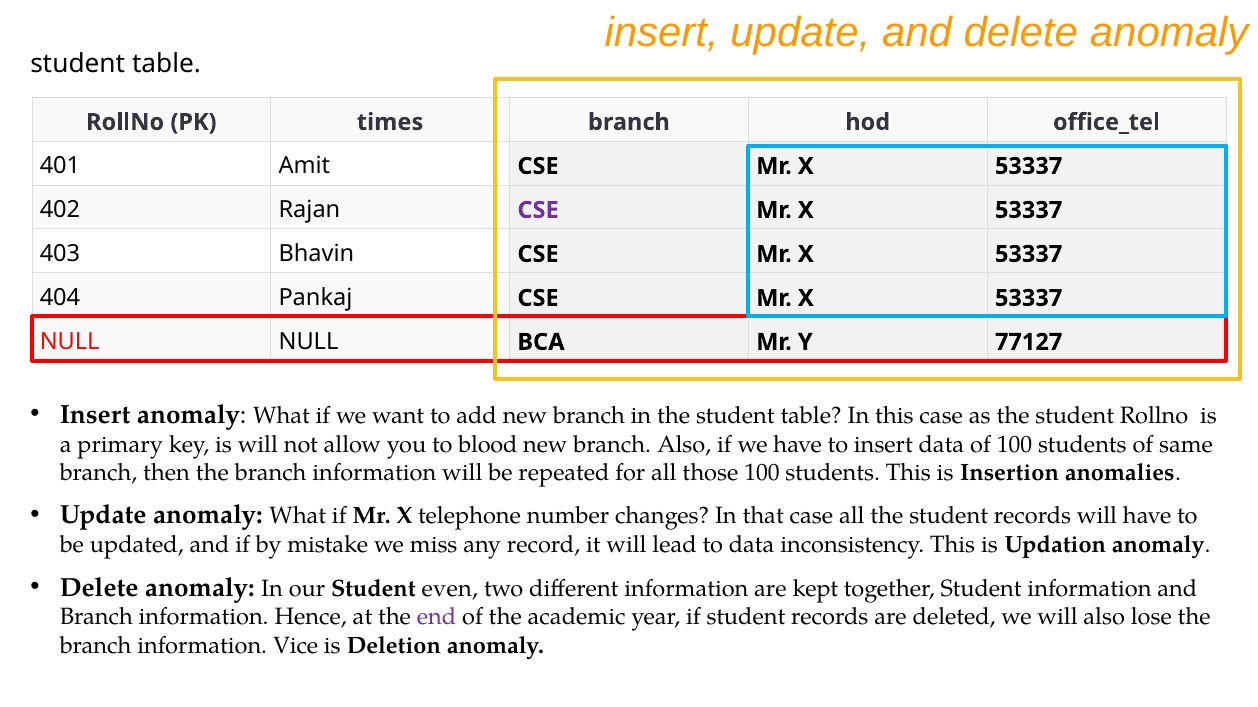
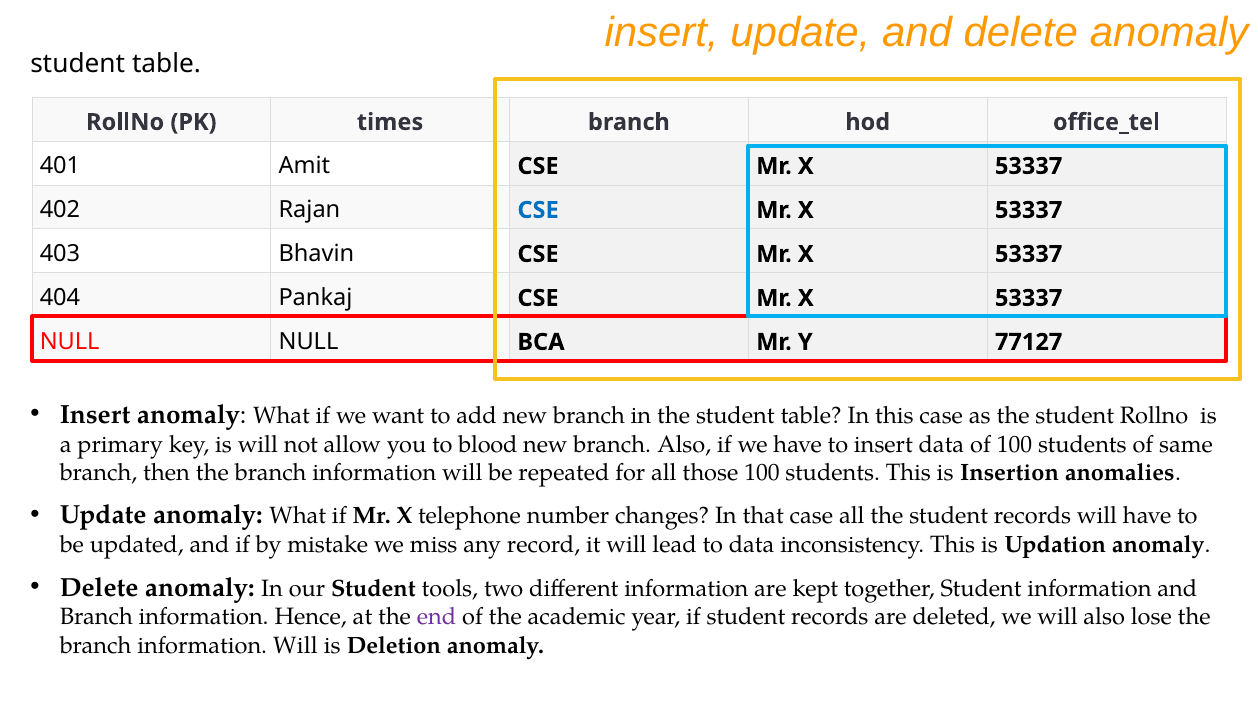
CSE colour: purple -> blue (538, 210)
even: even -> tools (450, 589)
Vice: Vice -> Will (295, 646)
